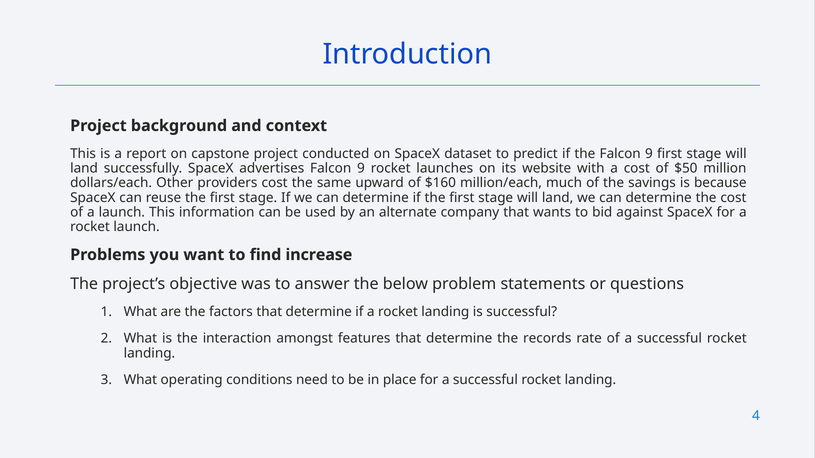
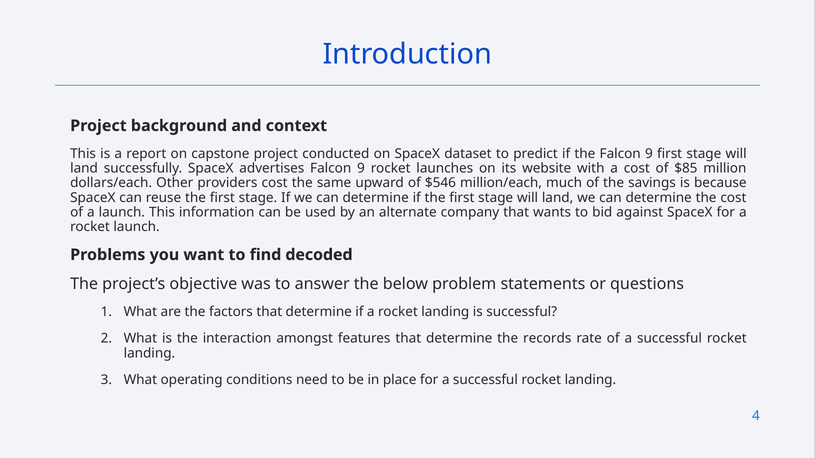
$50: $50 -> $85 (686, 168)
$160: $160 -> $546 (440, 183)
increase: increase -> decoded (319, 255)
